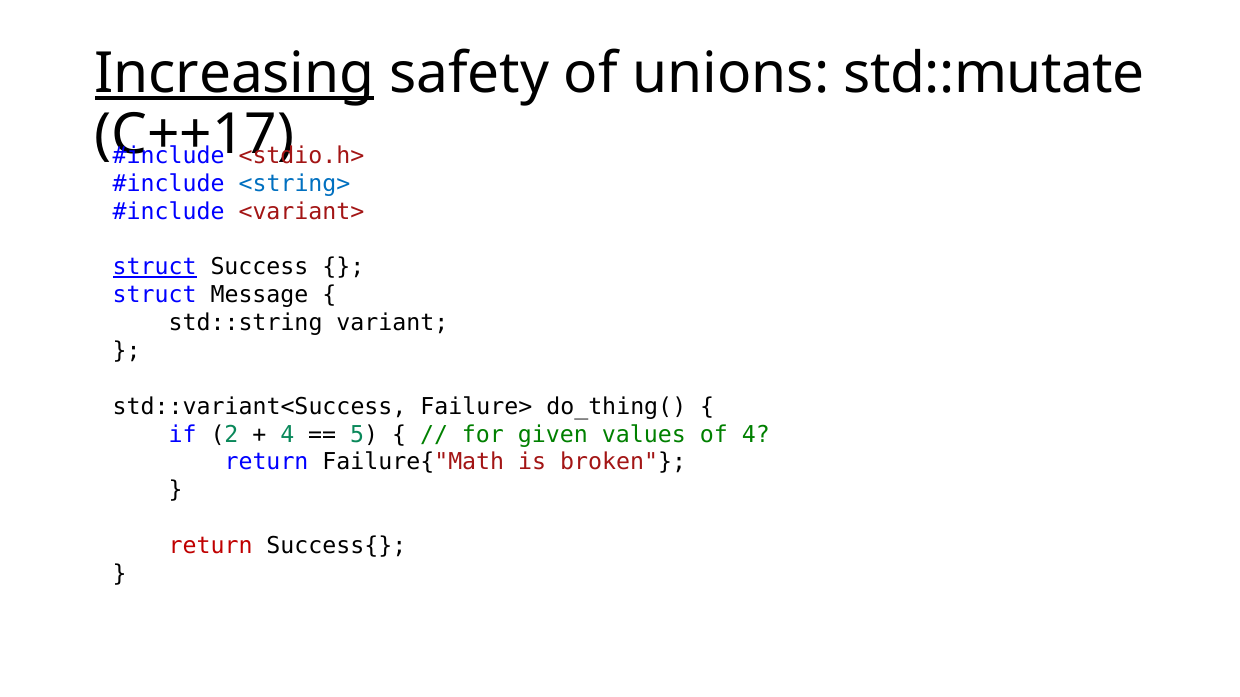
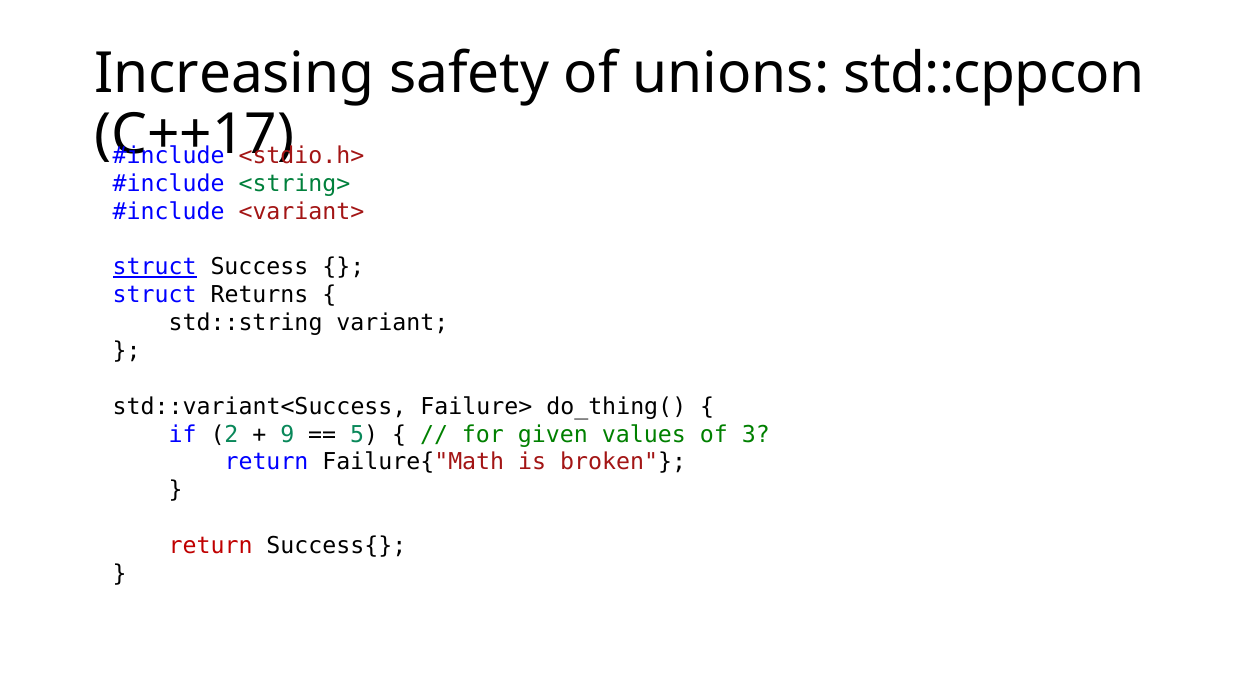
Increasing underline: present -> none (234, 73)
std::mutate: std::mutate -> std::cppcon (994, 73)
<string> colour: blue -> green (295, 184)
Message: Message -> Returns (259, 295)
4: 4 -> 9 (287, 435)
of 4: 4 -> 3 (756, 435)
